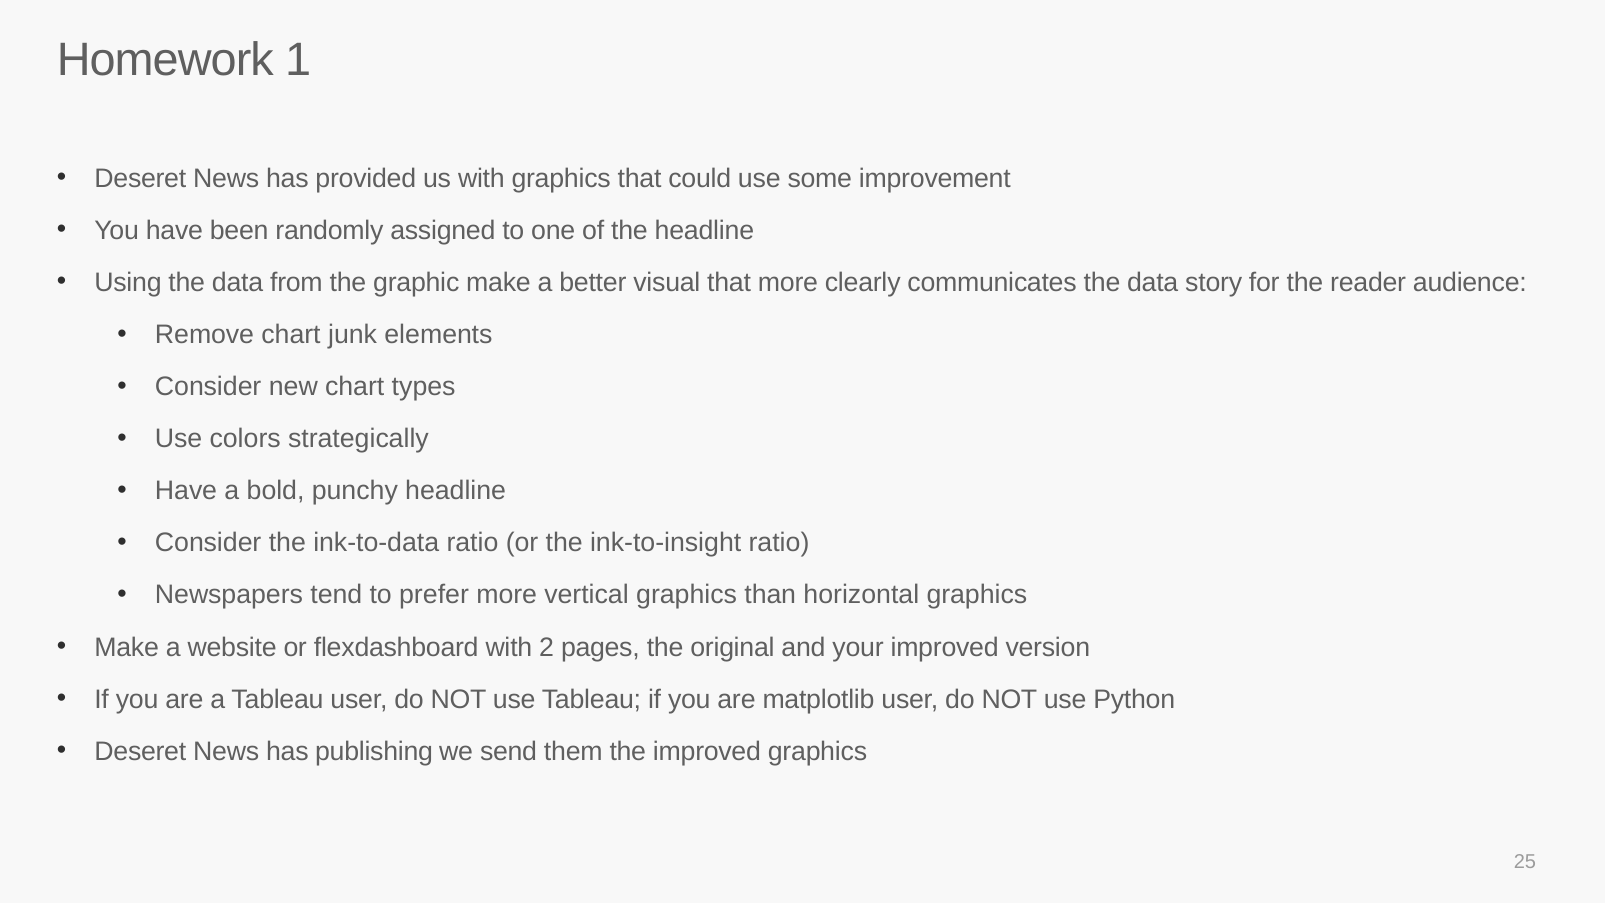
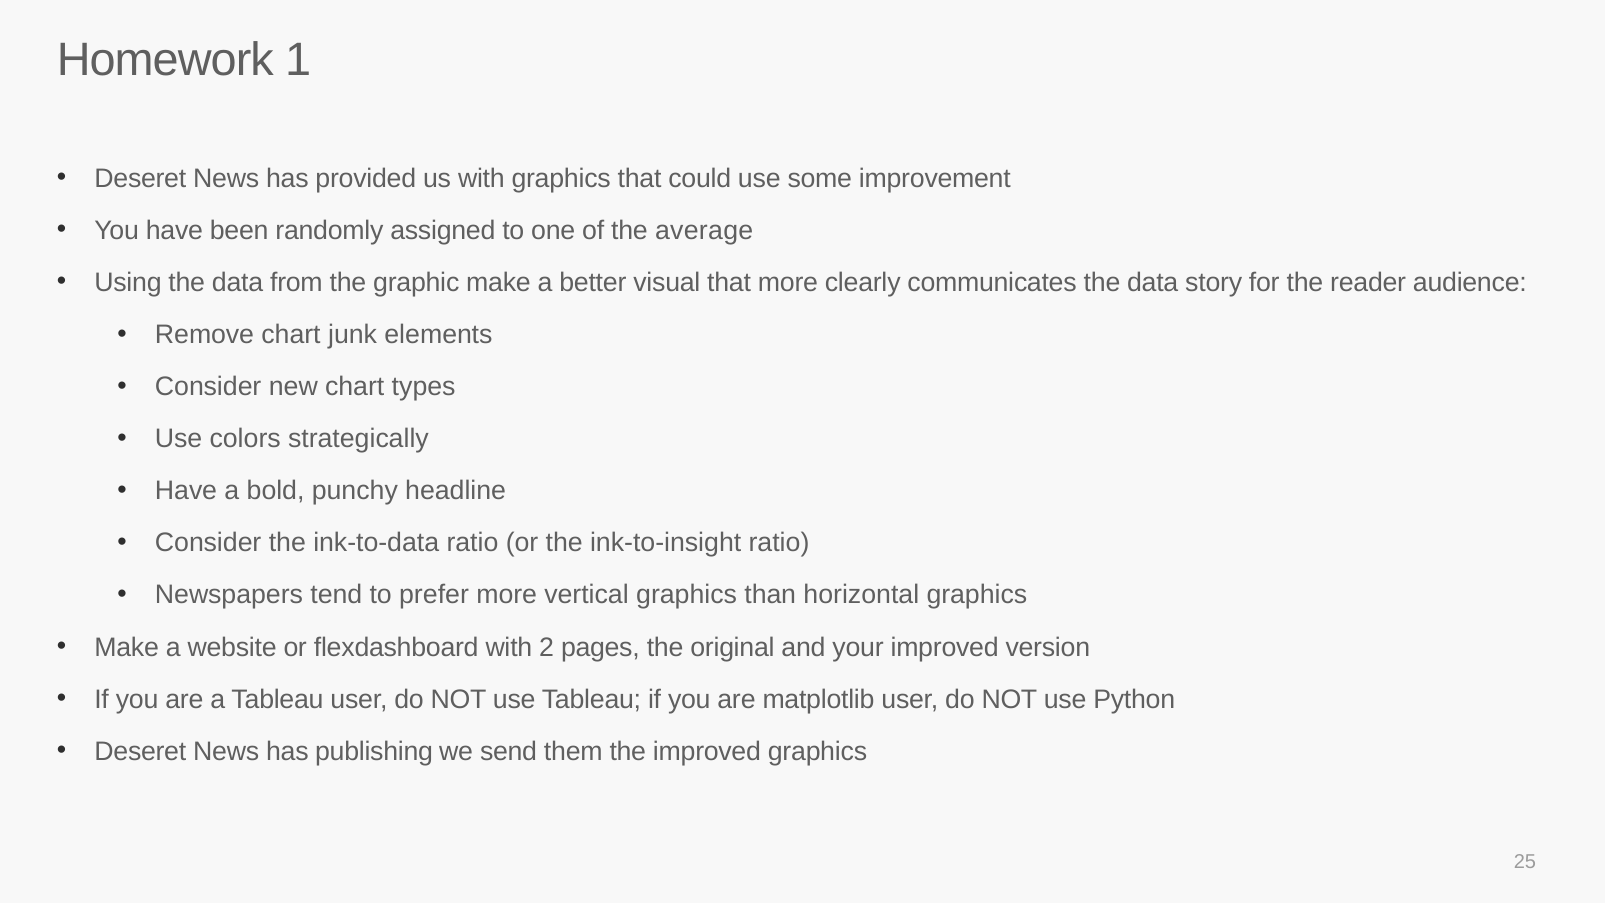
the headline: headline -> average (704, 230)
